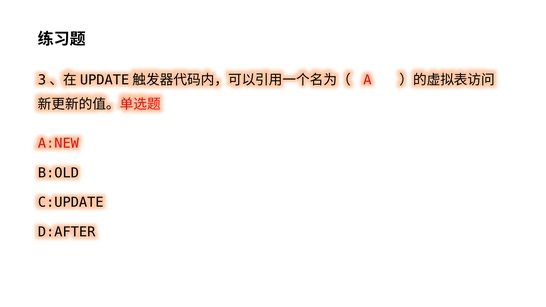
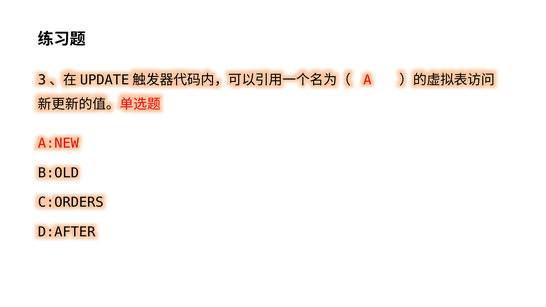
C:UPDATE: C:UPDATE -> C:ORDERS (71, 202)
